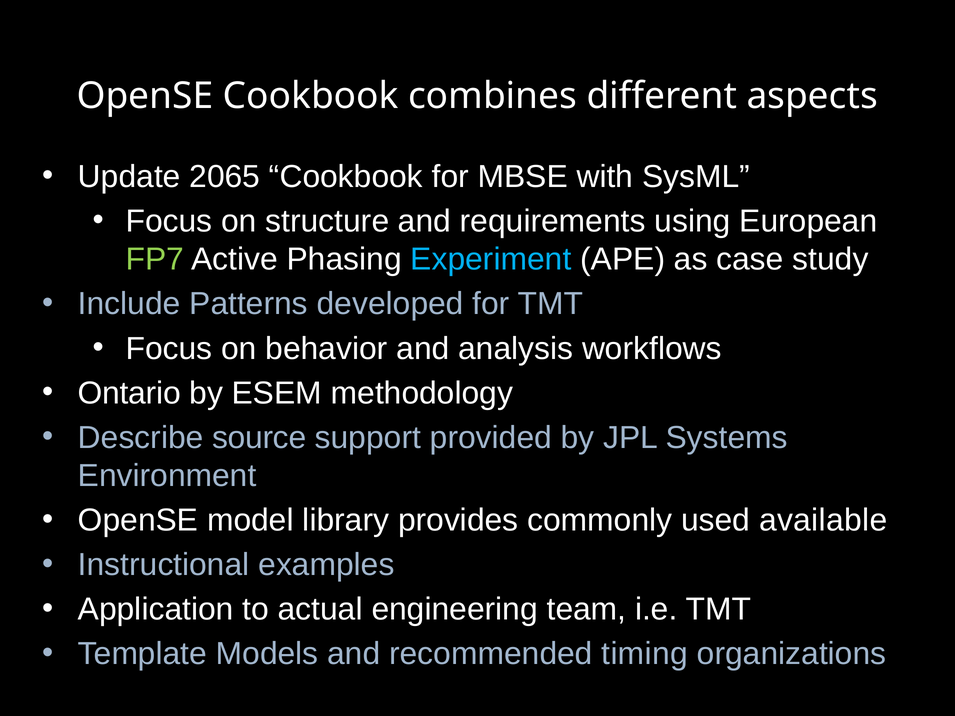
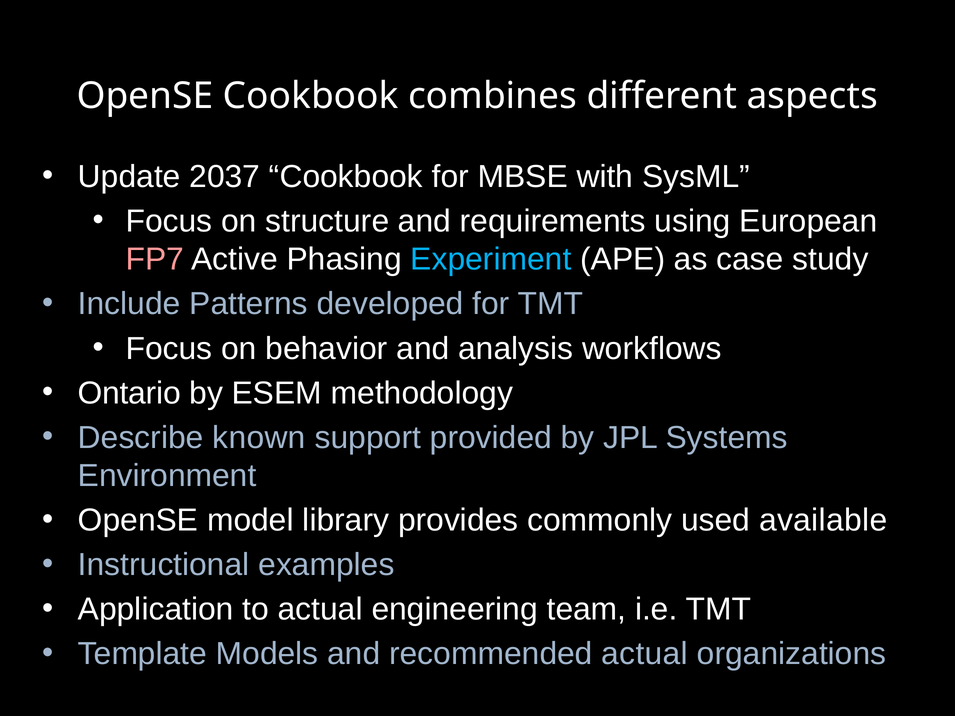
2065: 2065 -> 2037 (225, 177)
FP7 colour: light green -> pink (155, 260)
source: source -> known (259, 438)
recommended timing: timing -> actual (645, 654)
